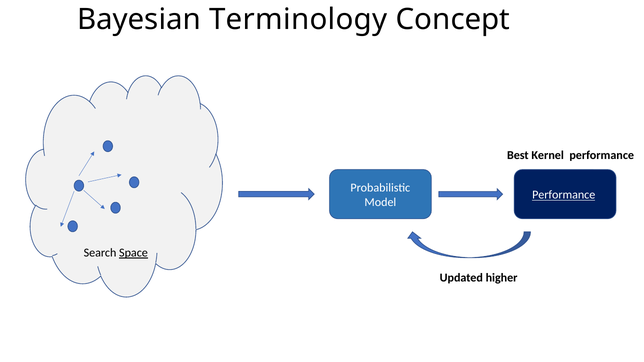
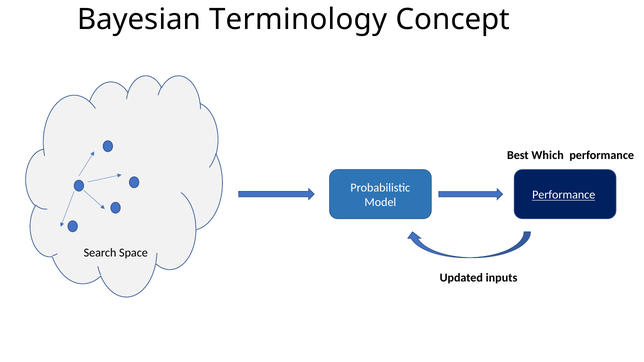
Kernel: Kernel -> Which (548, 155)
Space underline: present -> none (133, 253)
higher: higher -> inputs (502, 278)
